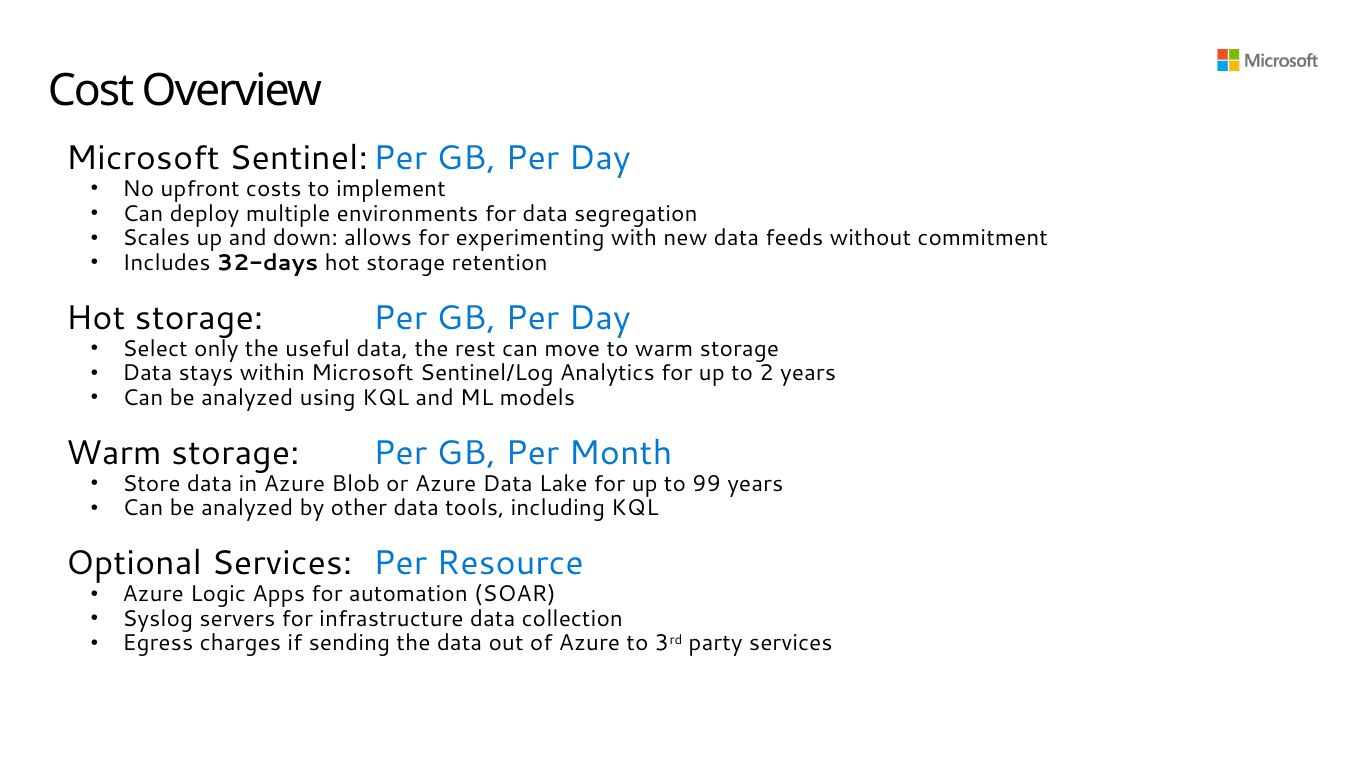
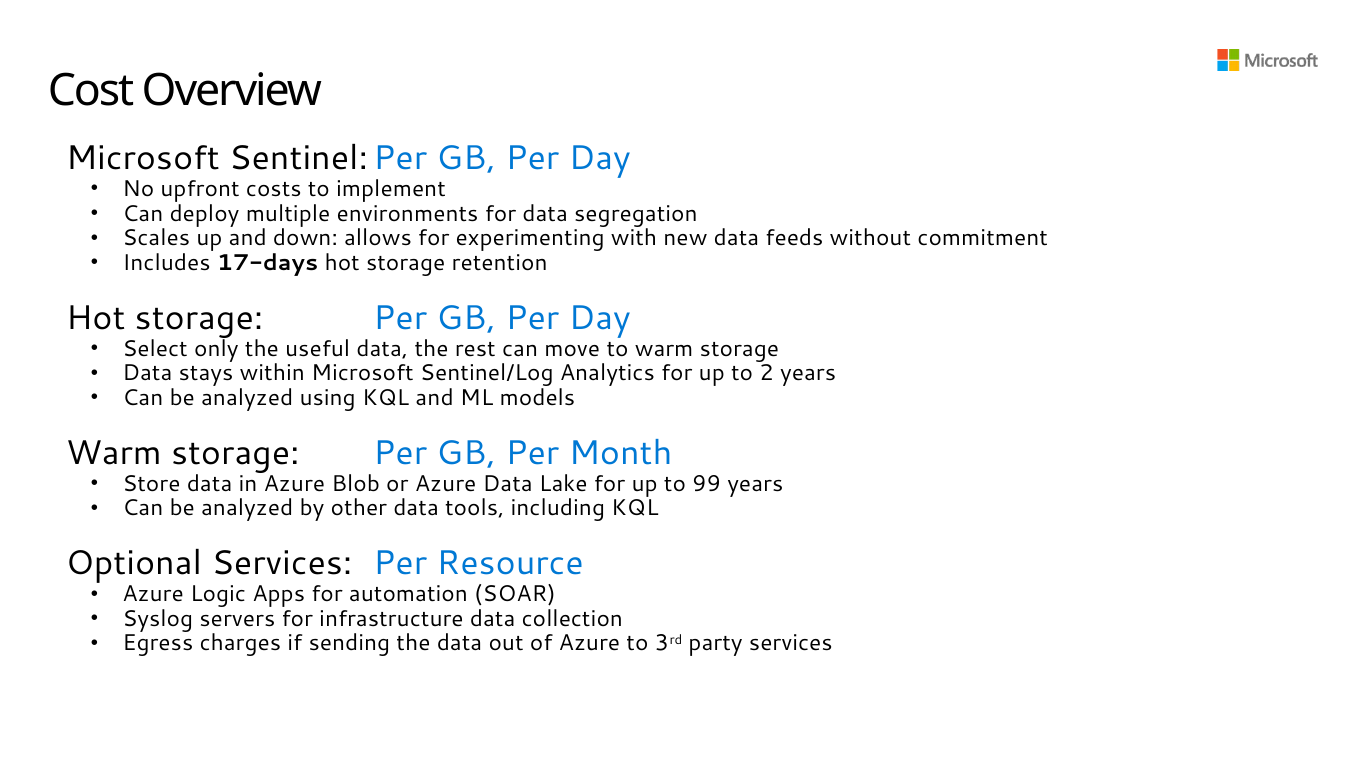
32-days: 32-days -> 17-days (268, 263)
